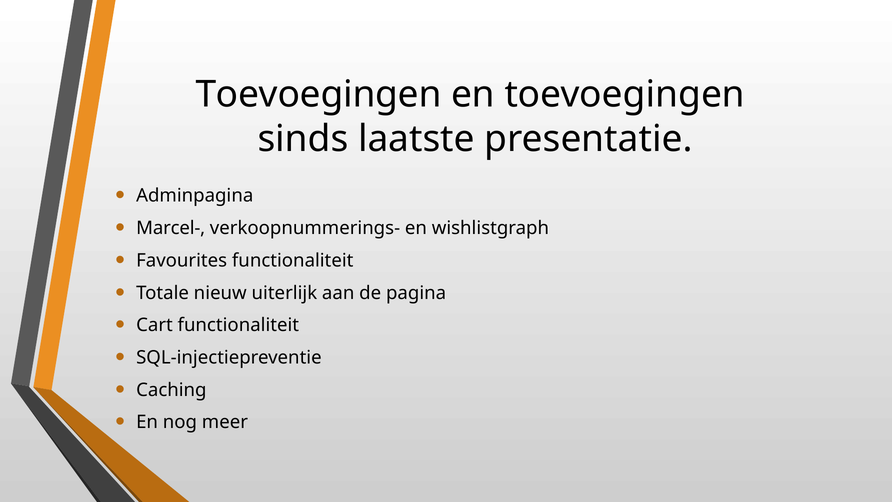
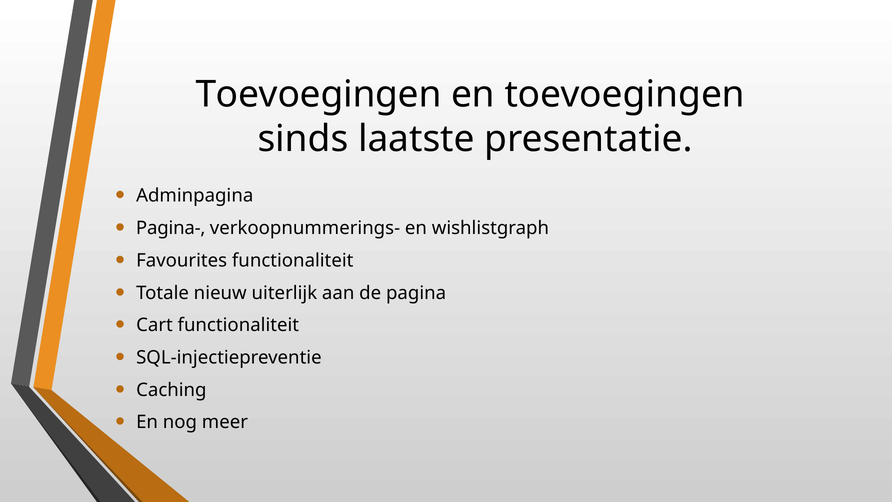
Marcel-: Marcel- -> Pagina- (171, 228)
